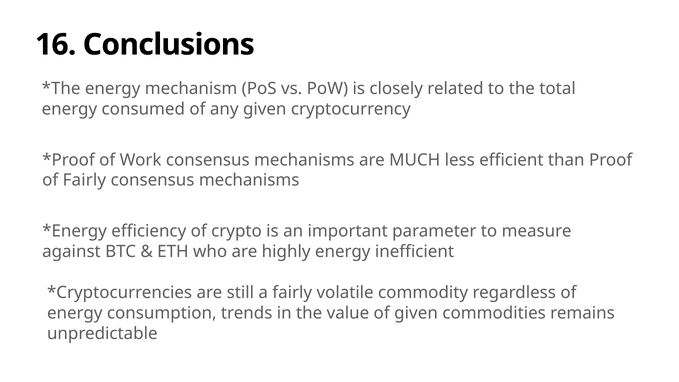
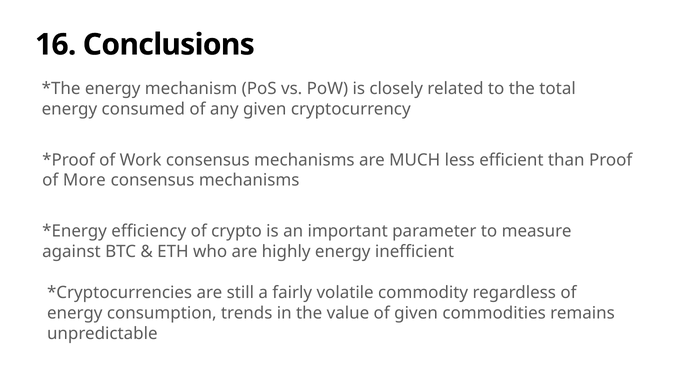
of Fairly: Fairly -> More (84, 180)
